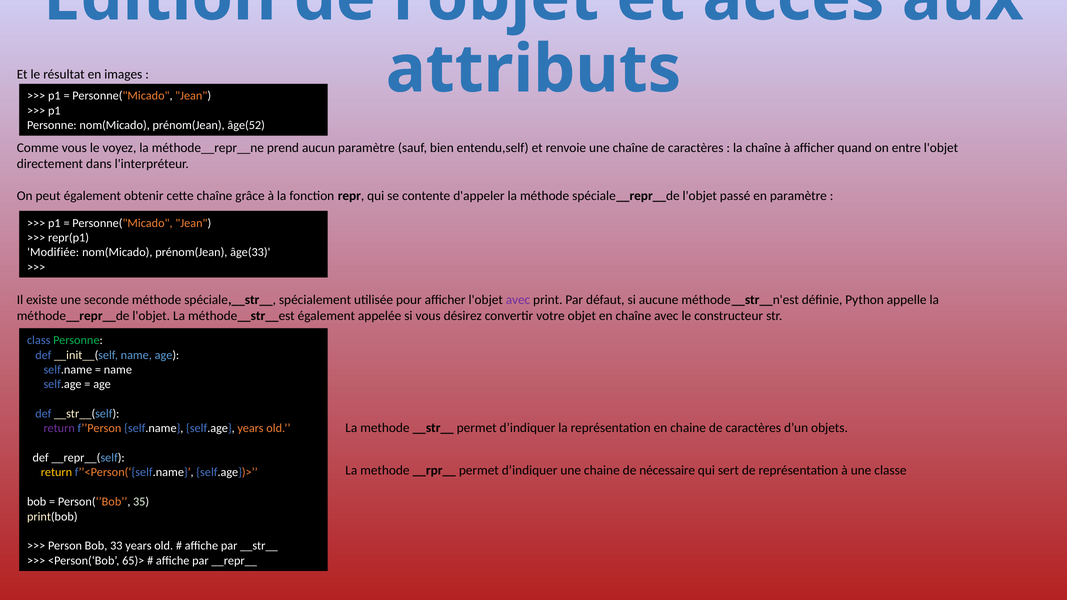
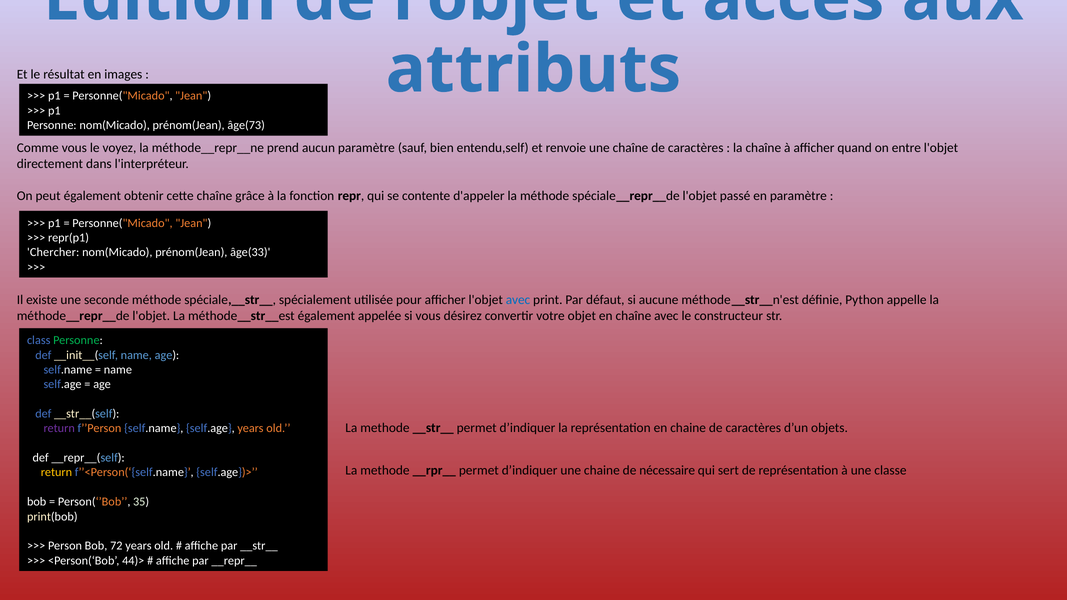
âge(52: âge(52 -> âge(73 (246, 125)
Modifiée: Modifiée -> Chercher (53, 252)
avec colour: purple -> blue (518, 300)
33: 33 -> 72 (116, 546)
65)>: 65)> -> 44)> (133, 561)
